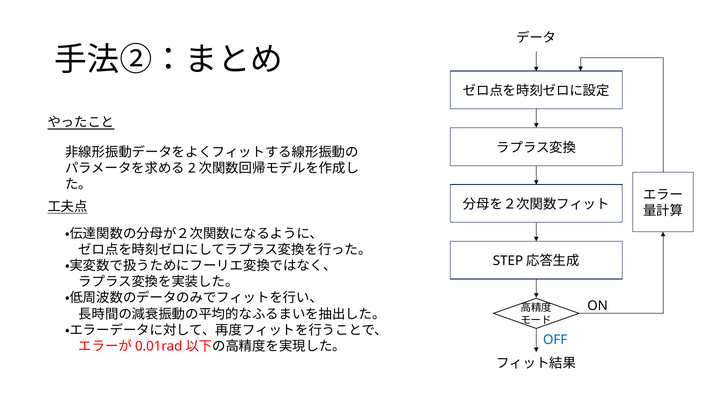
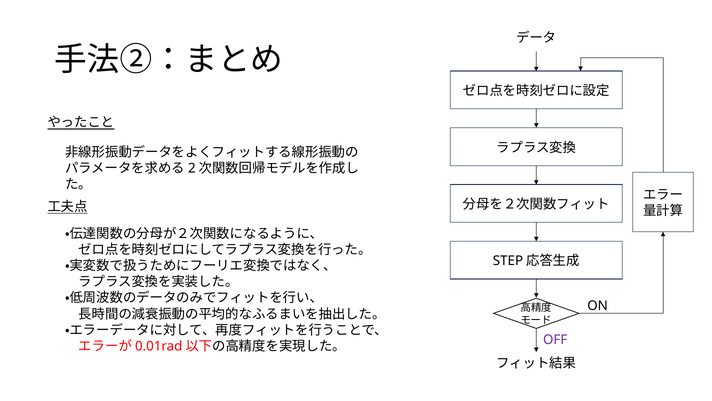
OFF colour: blue -> purple (555, 339)
